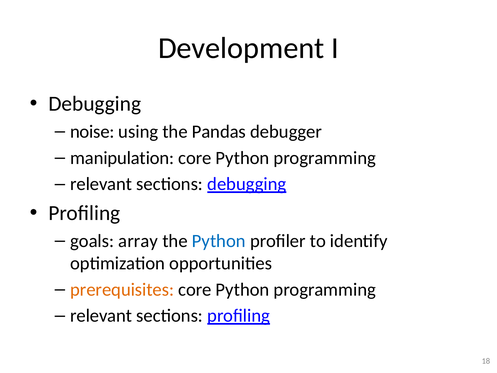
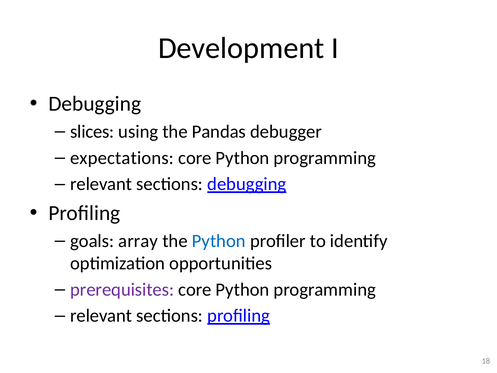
noise: noise -> slices (92, 132)
manipulation: manipulation -> expectations (122, 158)
prerequisites colour: orange -> purple (122, 289)
